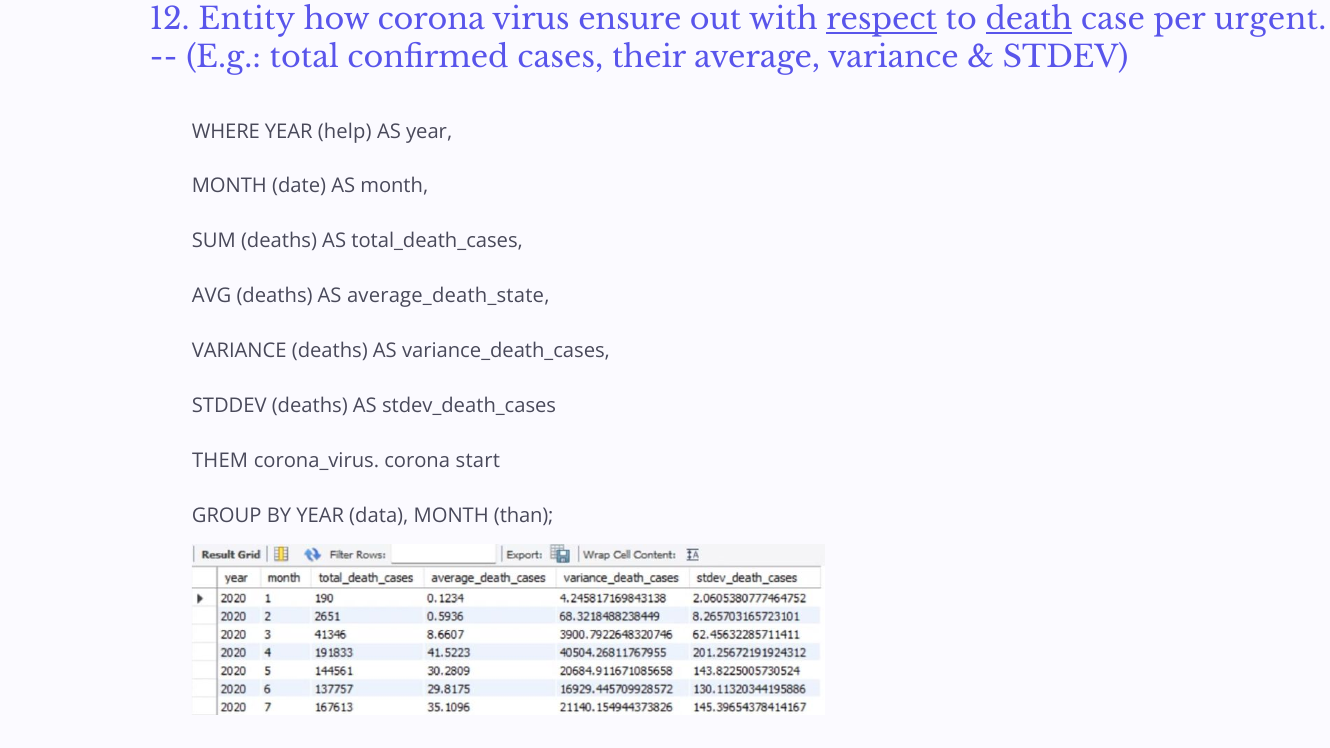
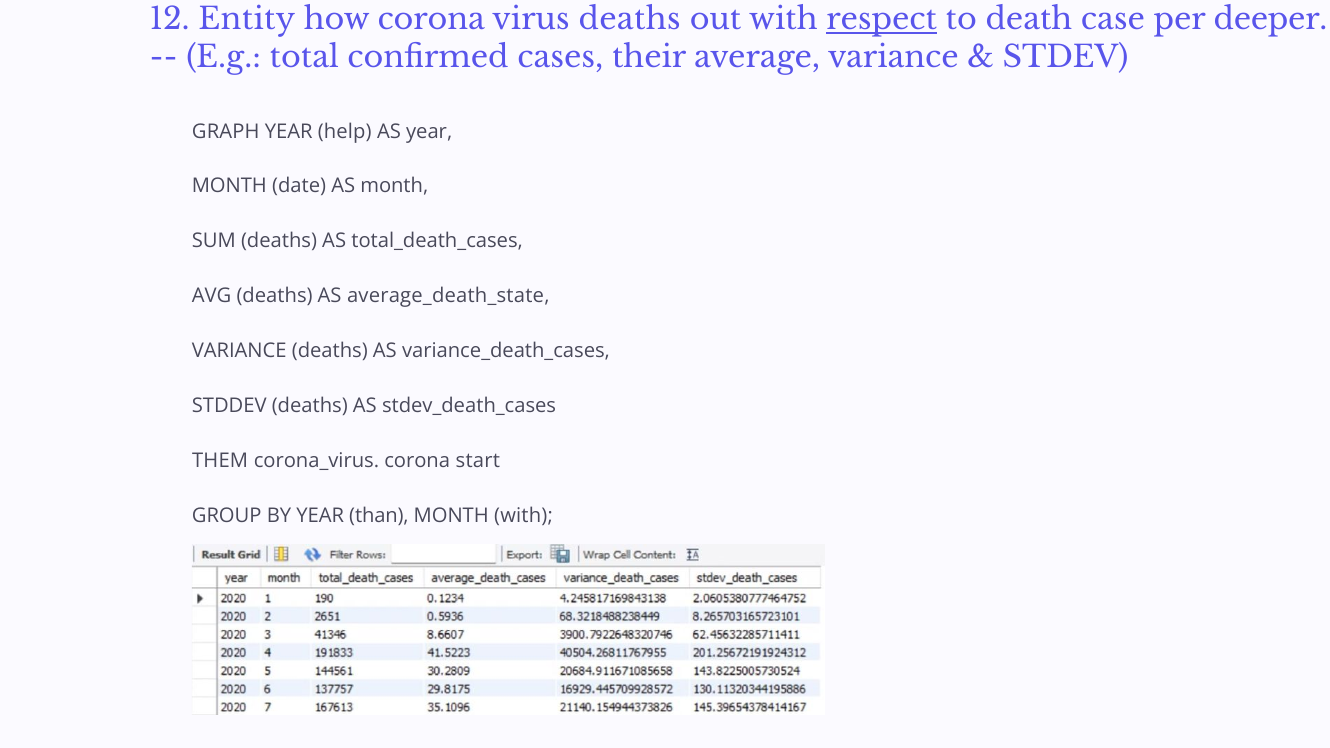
virus ensure: ensure -> deaths (630, 20)
death underline: present -> none (1029, 20)
urgent: urgent -> deeper (1271, 20)
WHERE: WHERE -> GRAPH (226, 131)
data: data -> than (379, 516)
MONTH than: than -> with (524, 516)
